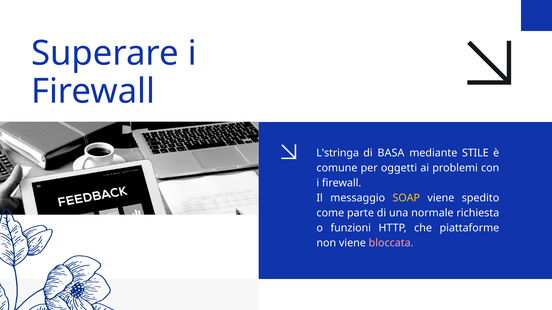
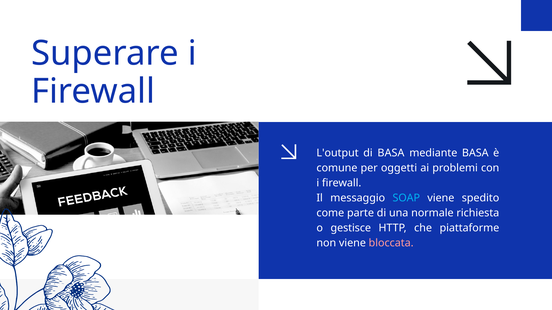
L'stringa: L'stringa -> L'output (338, 153)
mediante STILE: STILE -> BASA (475, 153)
SOAP colour: yellow -> light blue (406, 198)
funzioni: funzioni -> gestisce (351, 228)
